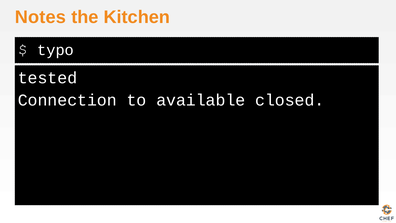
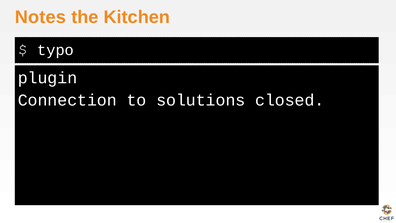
tested: tested -> plugin (47, 78)
available: available -> solutions (201, 100)
